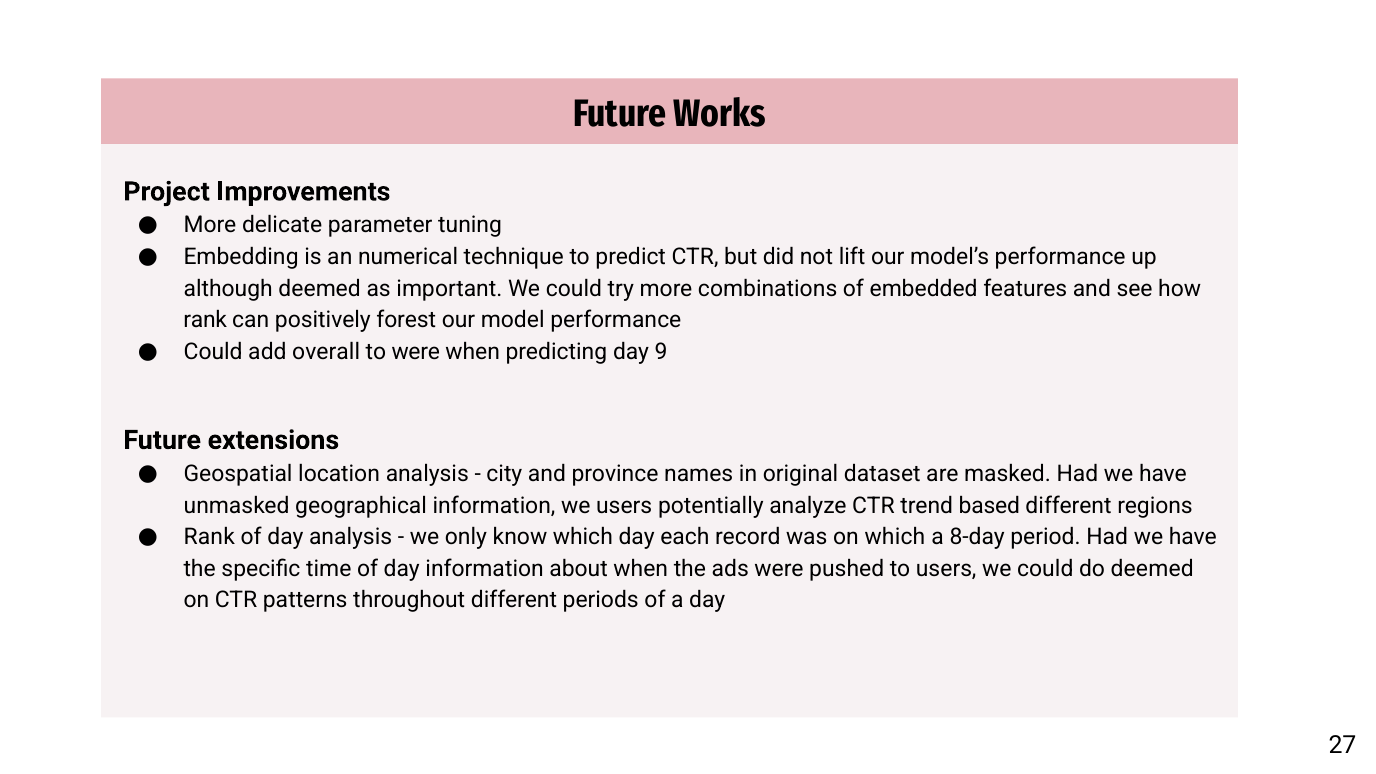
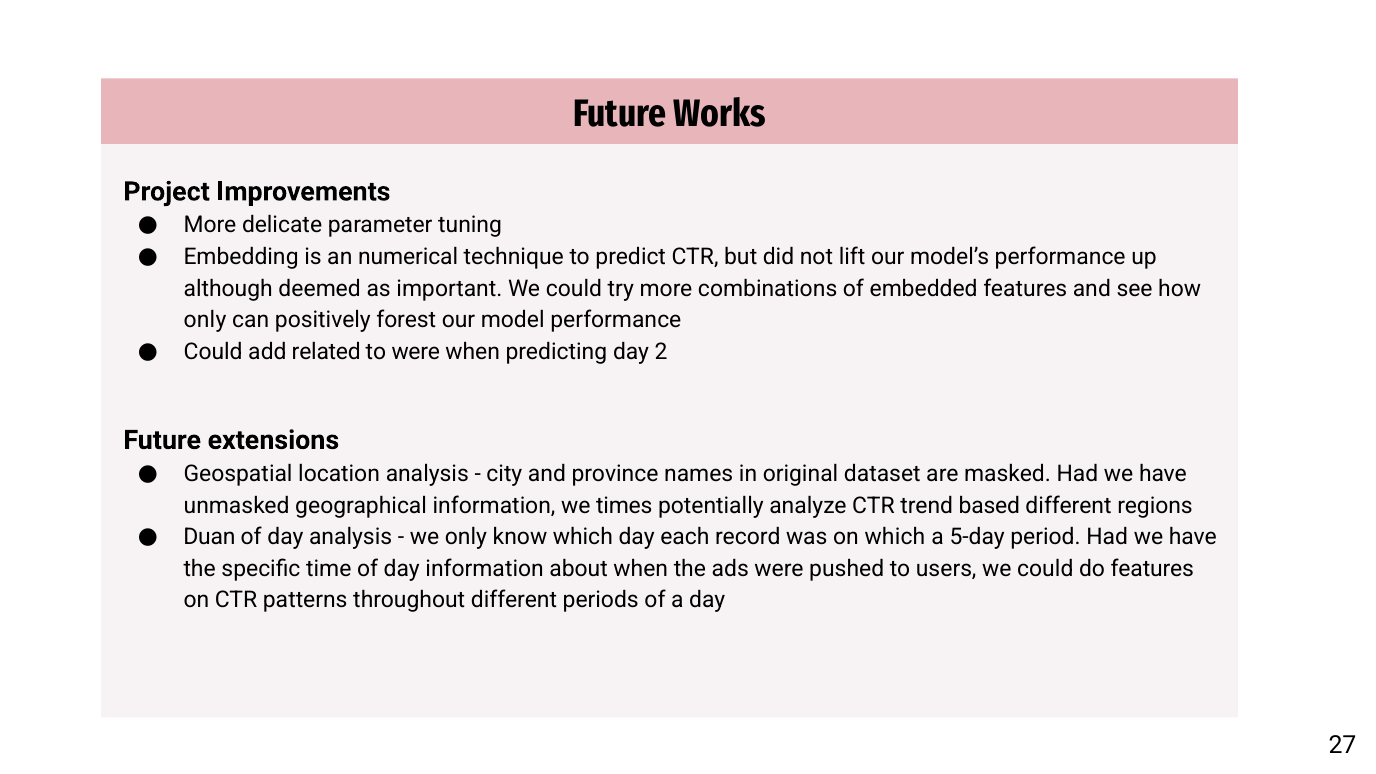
rank: rank -> only (205, 320)
overall: overall -> related (326, 352)
9: 9 -> 2 (661, 352)
we users: users -> times (624, 505)
Rank: Rank -> Duan (209, 537)
8-day: 8-day -> 5-day (977, 537)
do deemed: deemed -> features (1152, 569)
